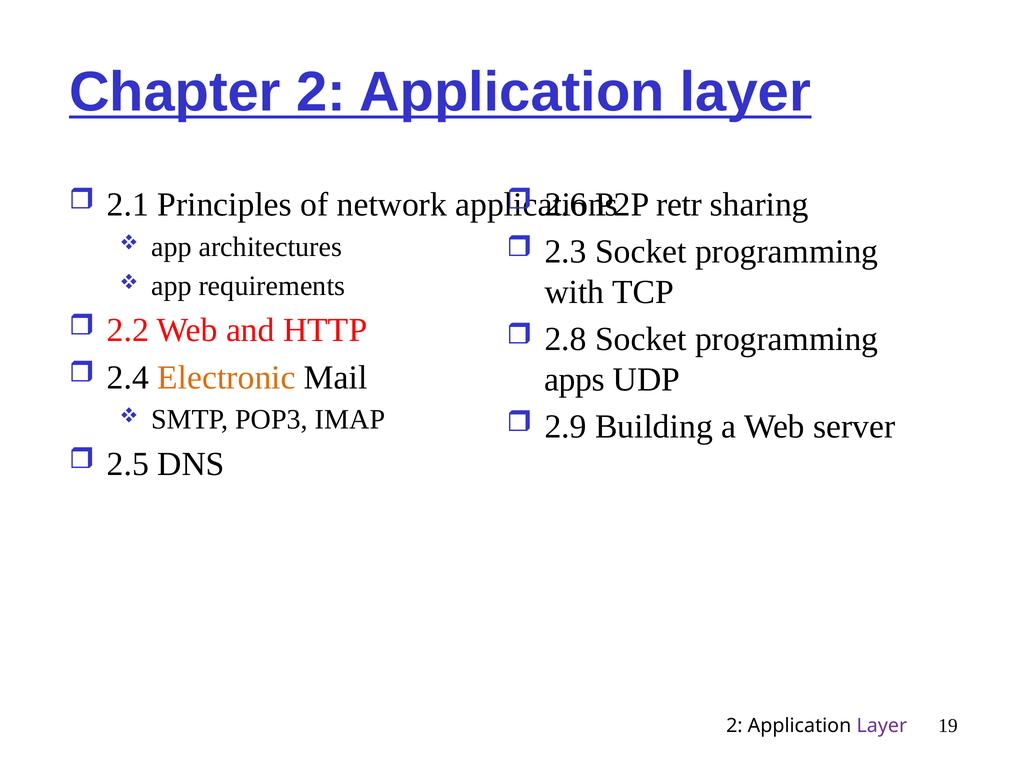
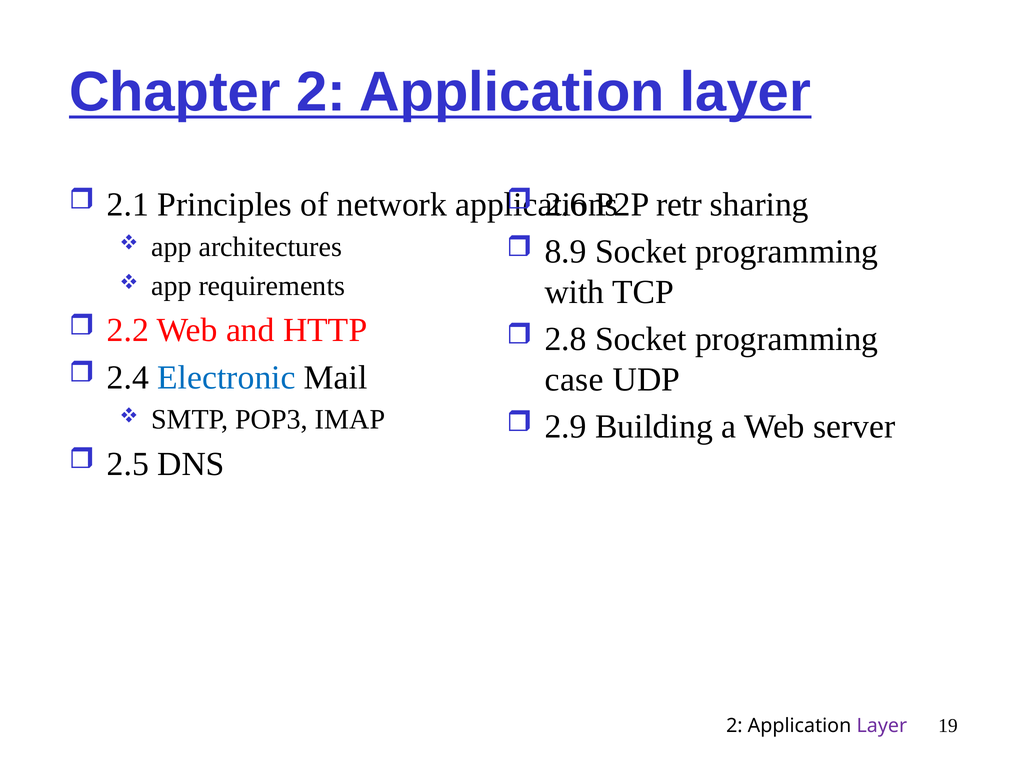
2.3: 2.3 -> 8.9 (566, 251)
Electronic colour: orange -> blue (227, 377)
apps: apps -> case (574, 379)
